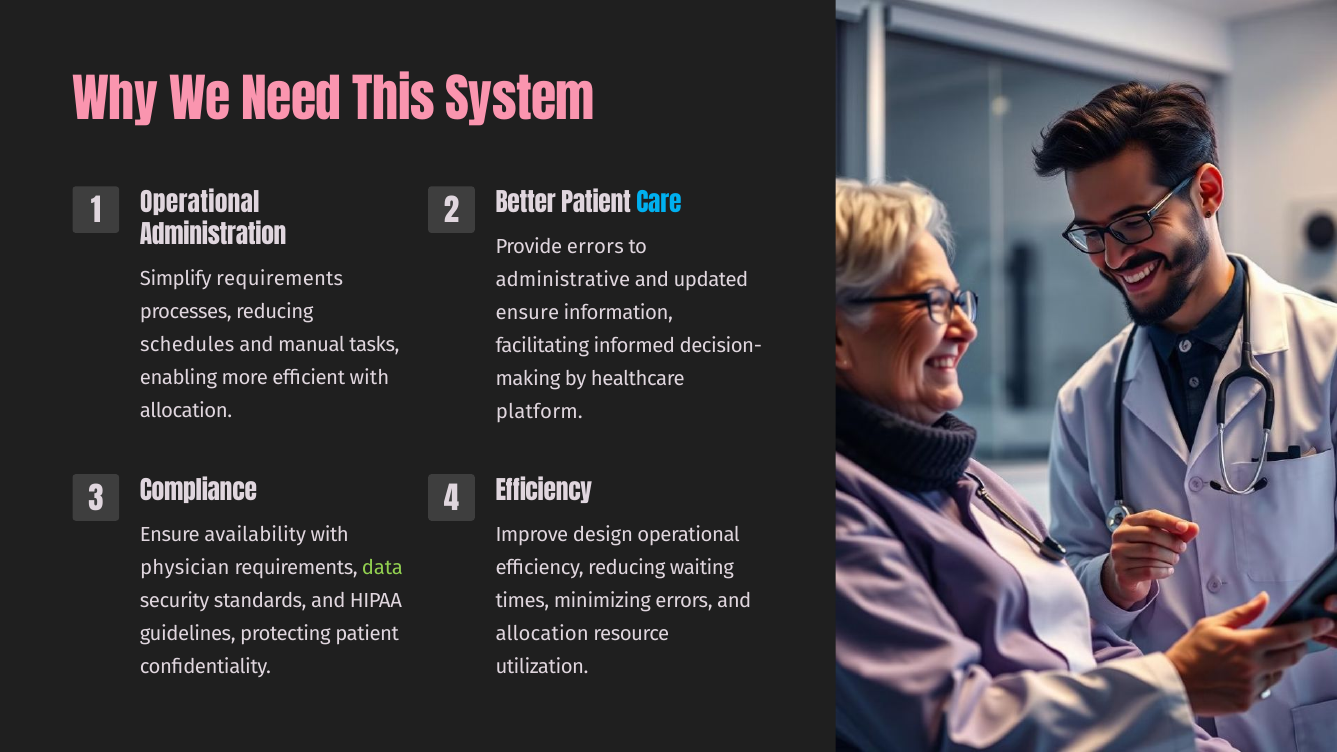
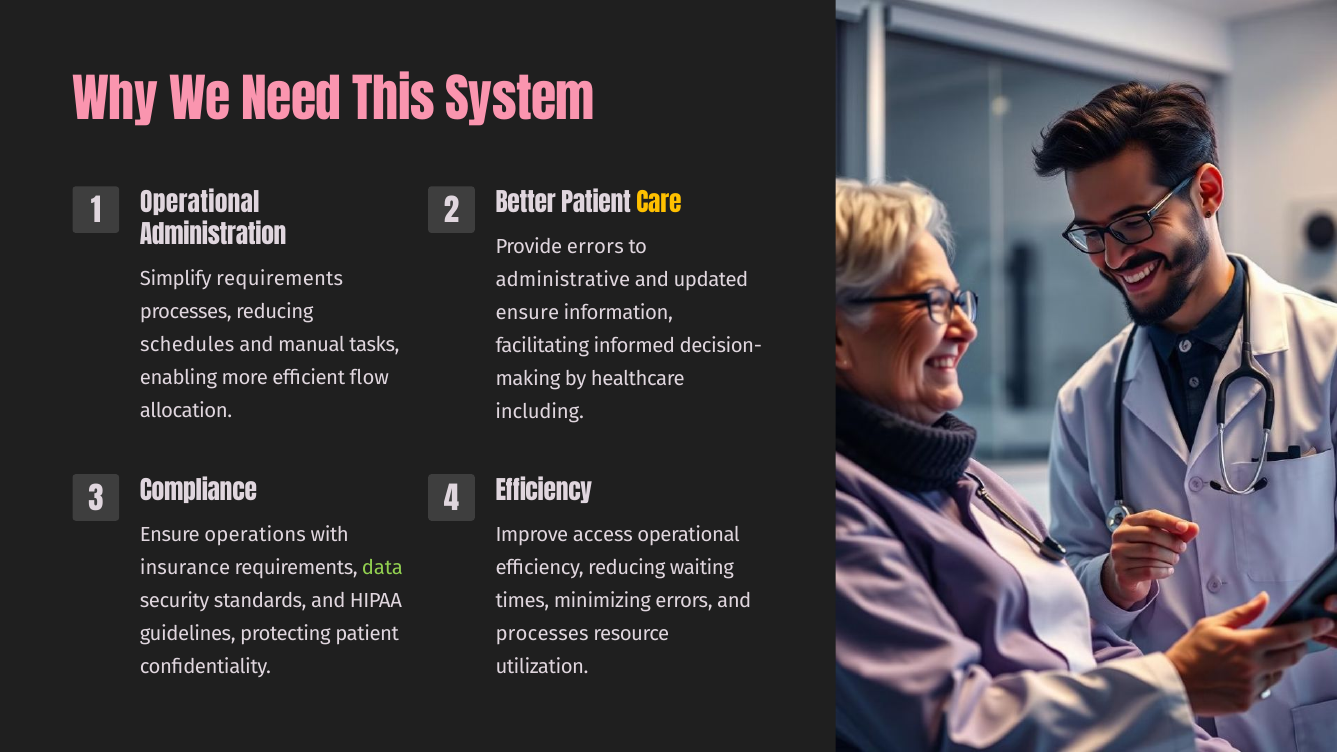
Care colour: light blue -> yellow (659, 204)
efficient with: with -> flow (369, 378)
platform: platform -> including (540, 412)
availability: availability -> operations (255, 534)
design: design -> access (603, 534)
physician: physician -> insurance (185, 567)
allocation: allocation -> processes (542, 634)
